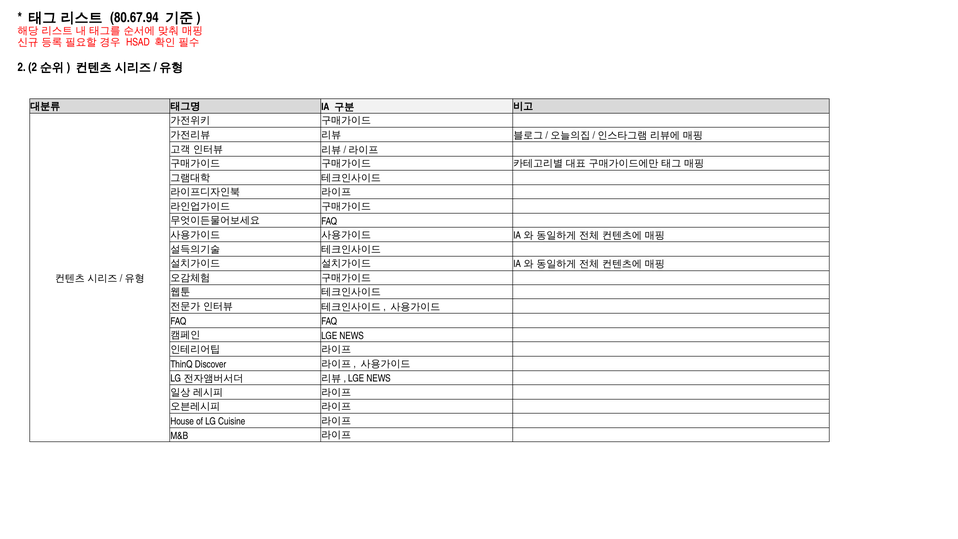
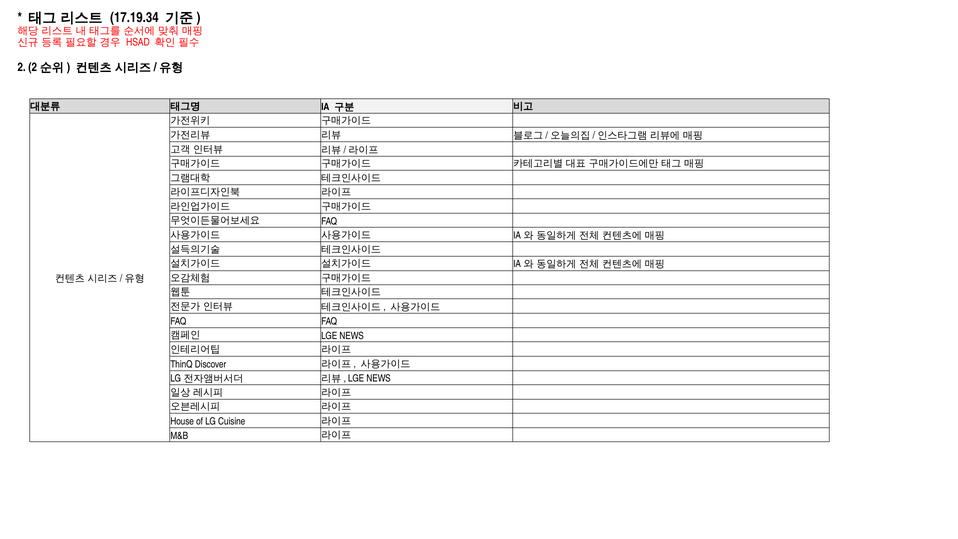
80.67.94: 80.67.94 -> 17.19.34 (134, 18)
